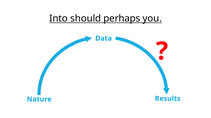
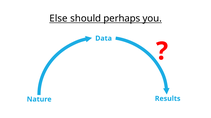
Into: Into -> Else (58, 18)
